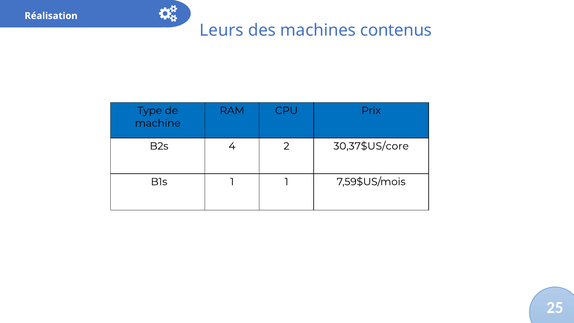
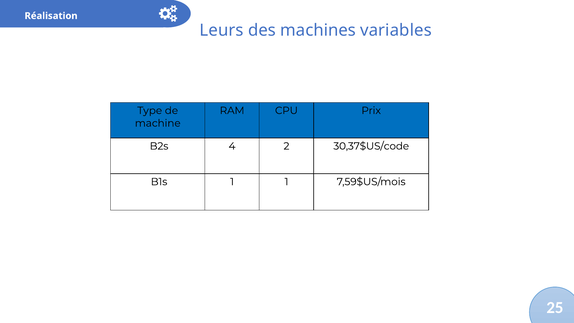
contenus: contenus -> variables (396, 30)
30,37$US/core: 30,37$US/core -> 30,37$US/code (371, 146)
